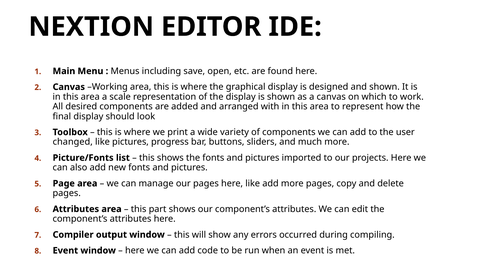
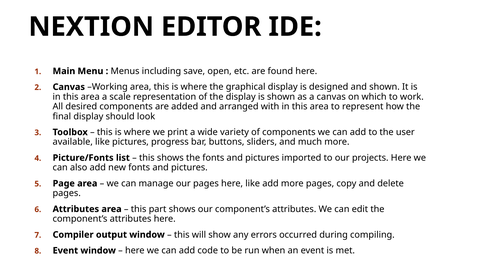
changed: changed -> available (73, 142)
